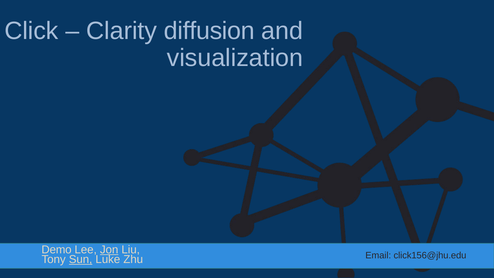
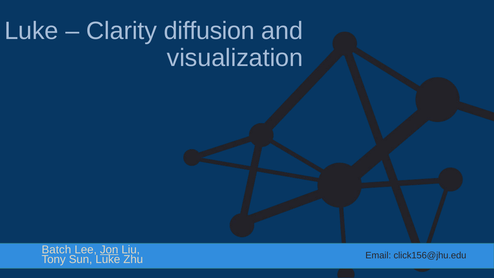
Click: Click -> Luke (31, 31)
Demo: Demo -> Batch (56, 250)
Sun underline: present -> none (81, 259)
